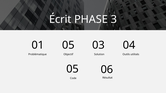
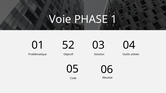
Écrit: Écrit -> Voie (60, 19)
3: 3 -> 1 (114, 19)
01 05: 05 -> 52 (68, 45)
